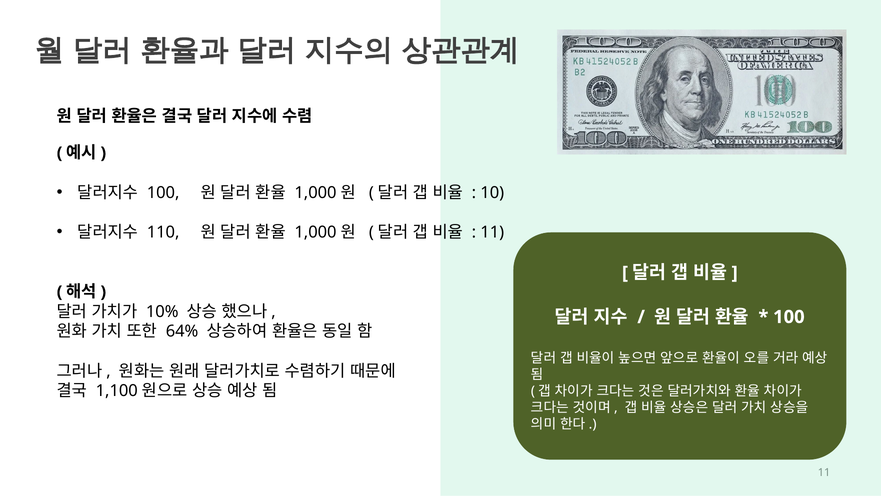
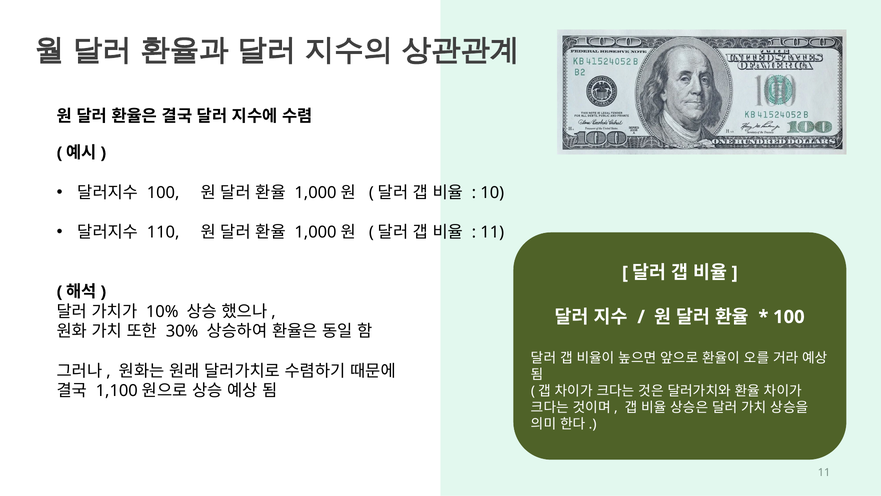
64%: 64% -> 30% (182, 331)
